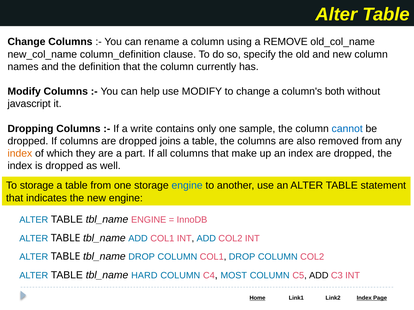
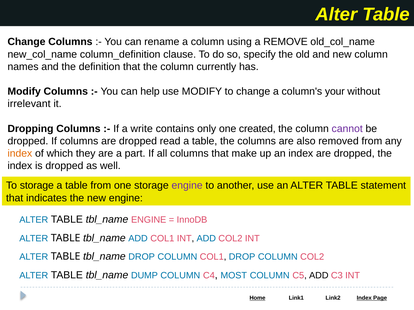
both: both -> your (335, 92)
javascript: javascript -> irrelevant (29, 104)
sample: sample -> created (257, 129)
cannot colour: blue -> purple (347, 129)
joins: joins -> read (170, 141)
engine colour: blue -> purple (187, 186)
HARD: HARD -> DUMP (144, 276)
